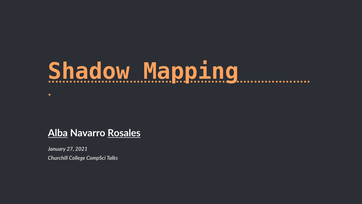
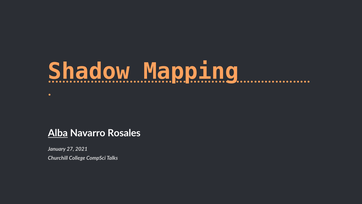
Rosales underline: present -> none (124, 133)
